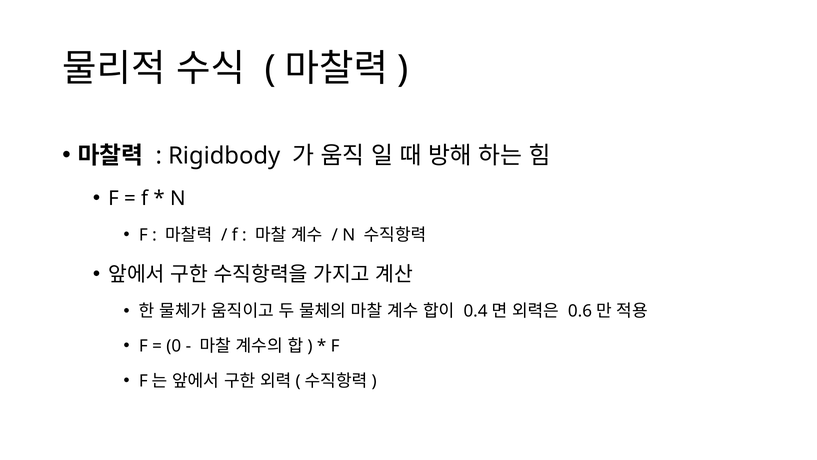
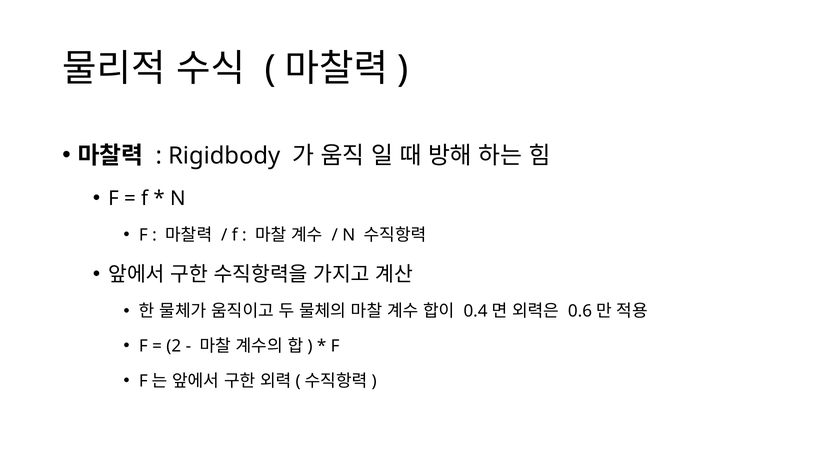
0: 0 -> 2 (174, 346)
